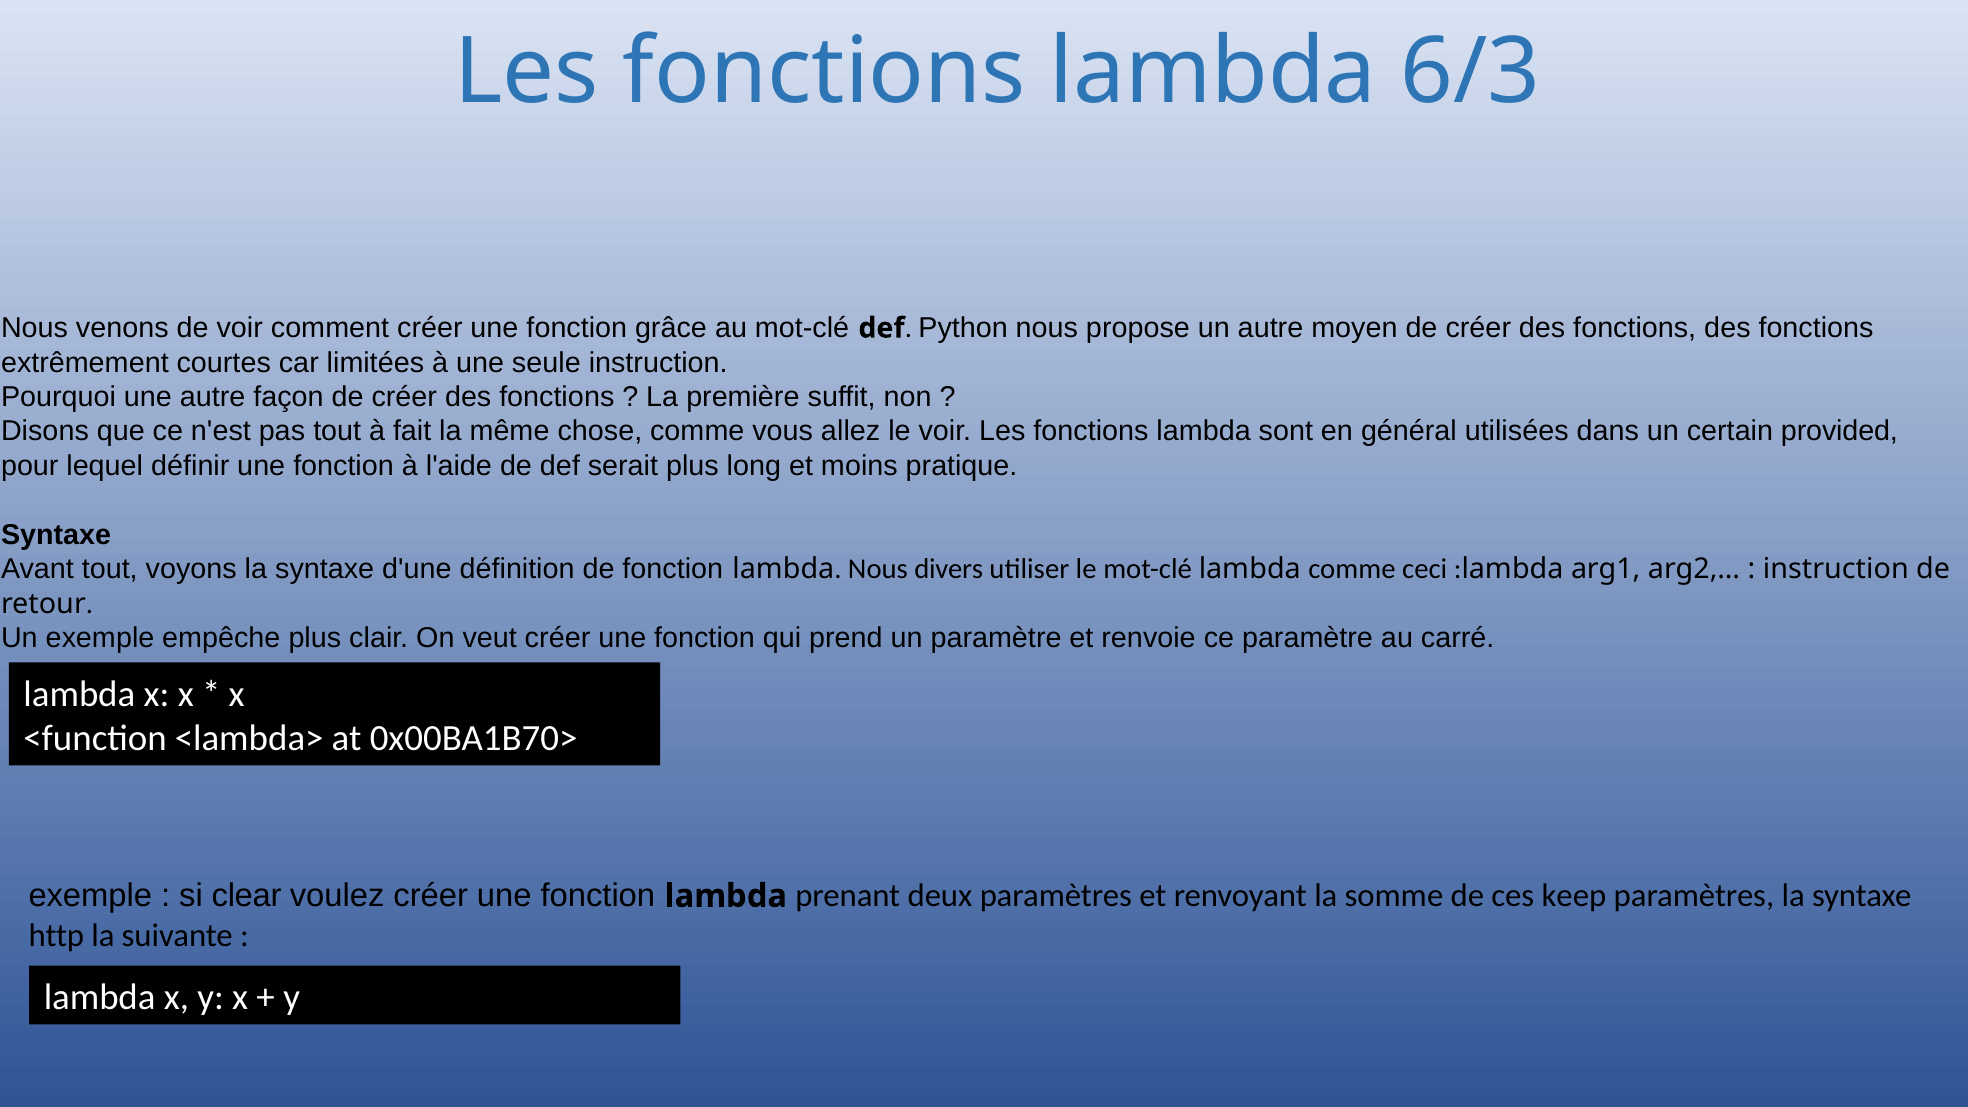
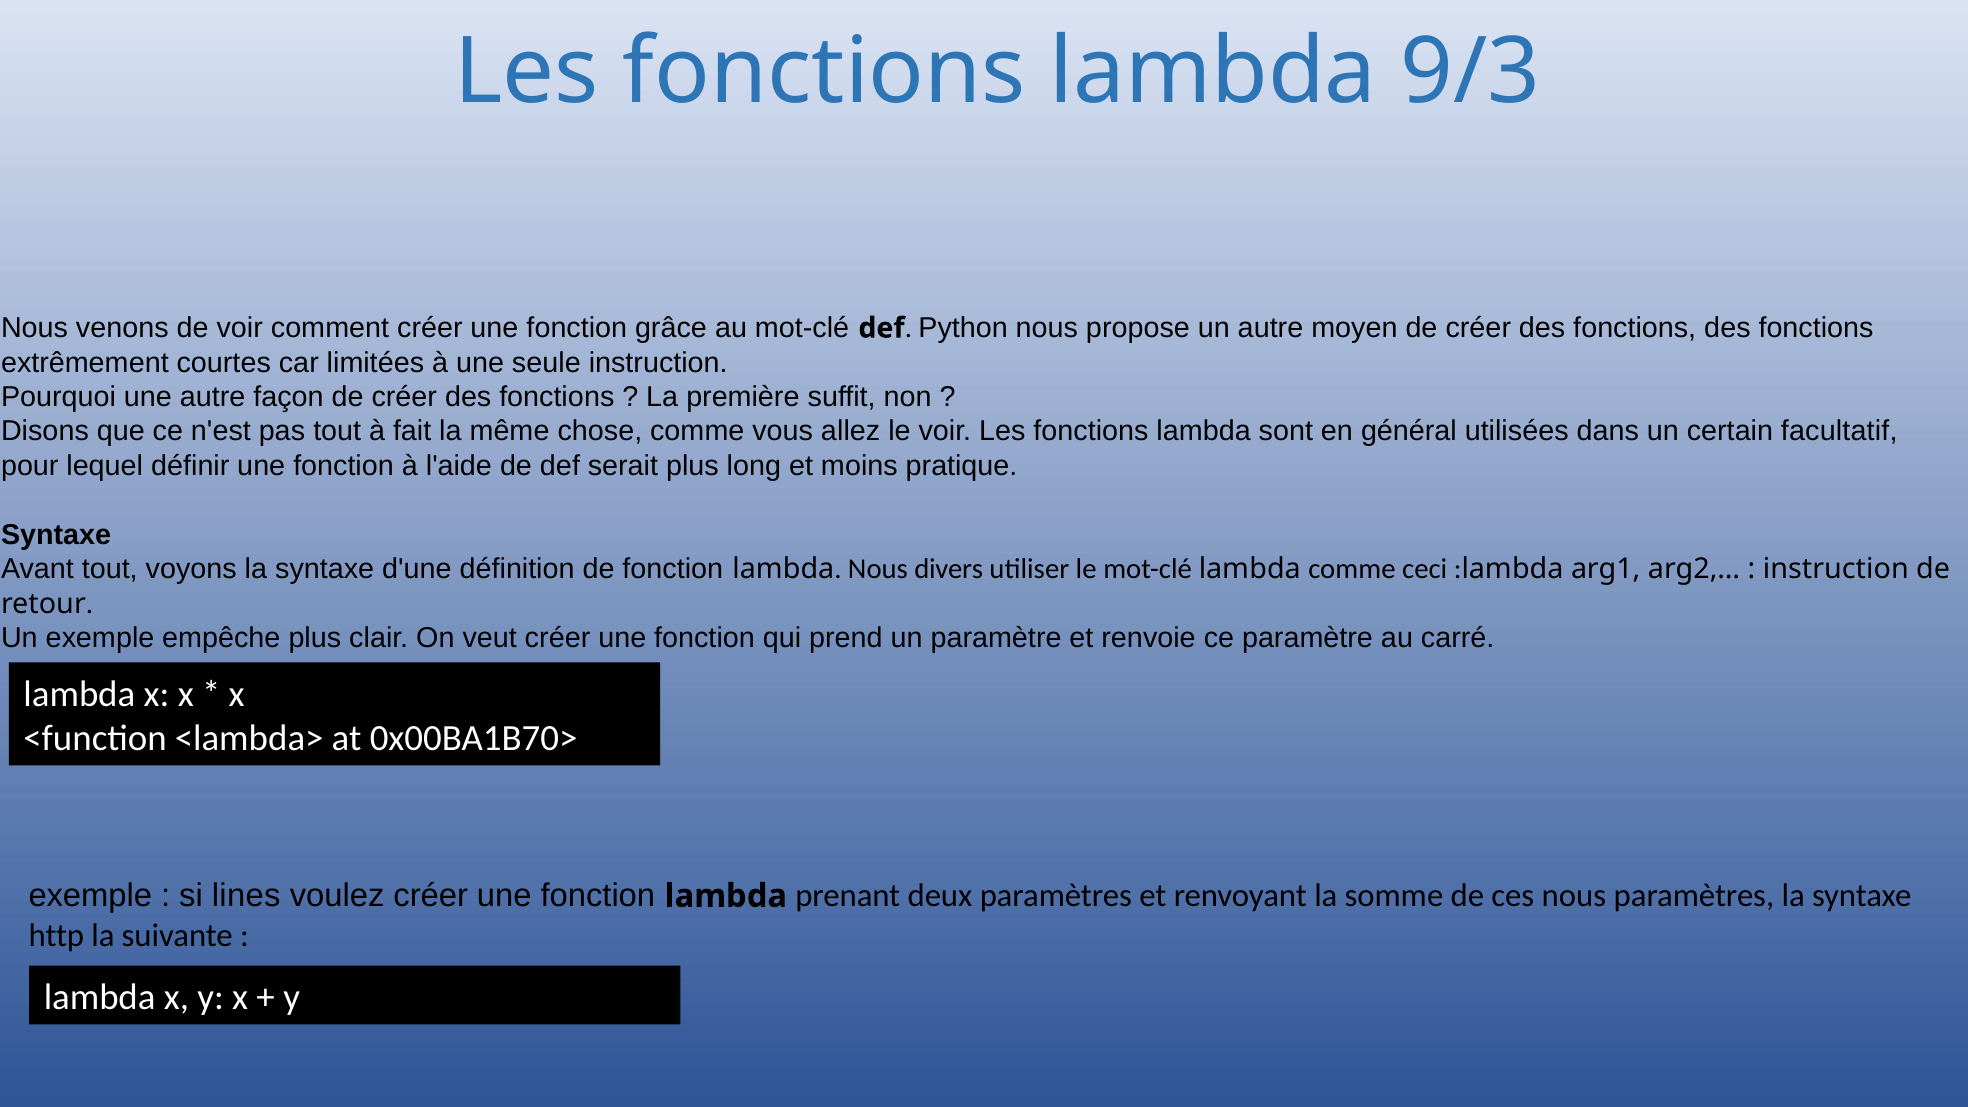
6/3: 6/3 -> 9/3 (1470, 72)
provided: provided -> facultatif (1839, 431)
clear: clear -> lines (246, 896)
ces keep: keep -> nous (1574, 896)
